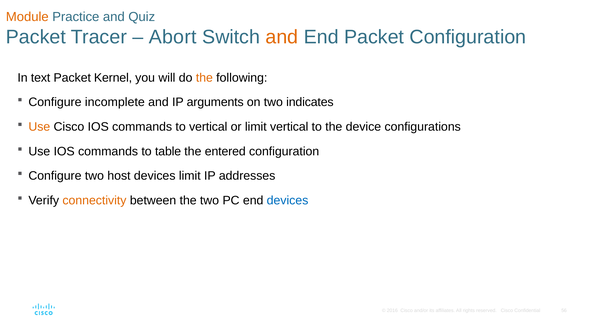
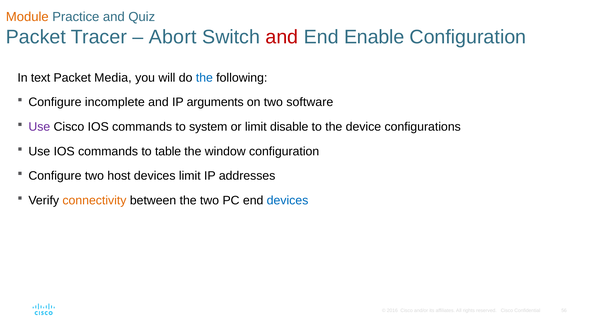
and colour: orange -> red (282, 37)
End Packet: Packet -> Enable (374, 37)
Kernel: Kernel -> Media (113, 78)
the colour: orange -> blue (204, 78)
indicates: indicates -> software (310, 102)
Use colour: orange -> purple (39, 127)
to vertical: vertical -> system (208, 127)
limit vertical: vertical -> disable (289, 127)
entered: entered -> window (225, 151)
